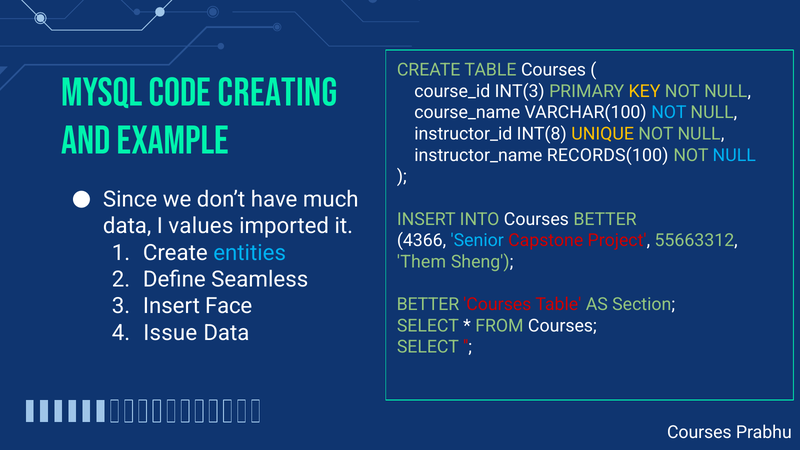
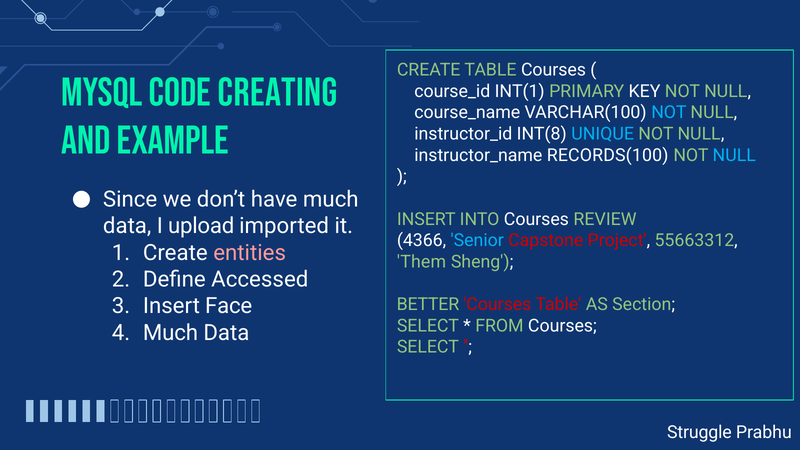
INT(3: INT(3 -> INT(1 (520, 91)
KEY colour: yellow -> white (645, 91)
UNIQUE colour: yellow -> light blue (603, 134)
Courses BETTER: BETTER -> REVIEW (605, 219)
values: values -> upload (201, 226)
entities colour: light blue -> pink (250, 253)
Seamless: Seamless -> Accessed (260, 279)
Issue: Issue -> Much (170, 333)
Courses: Courses -> Struggle (699, 432)
